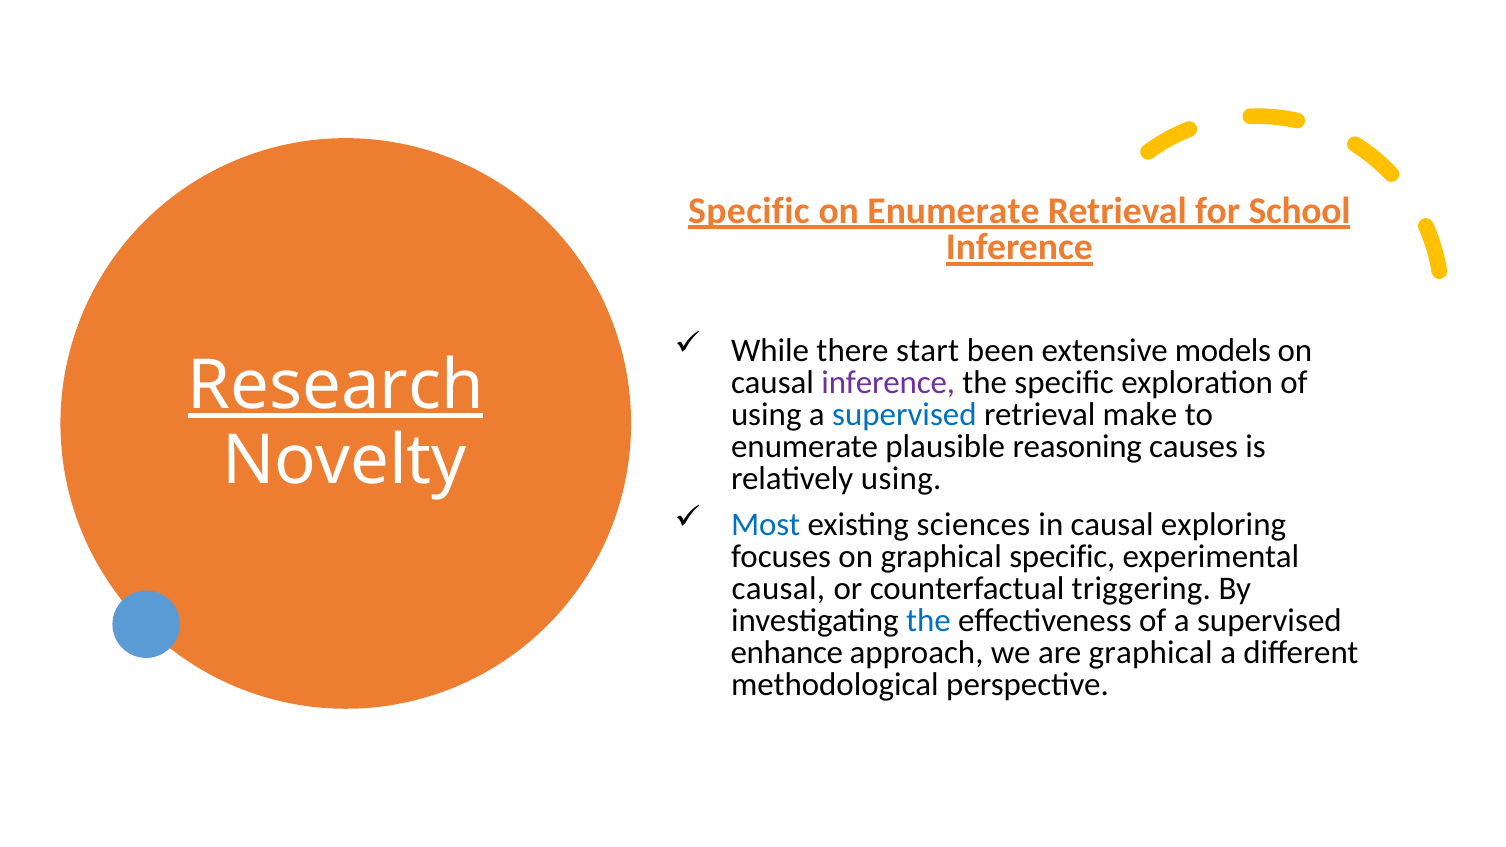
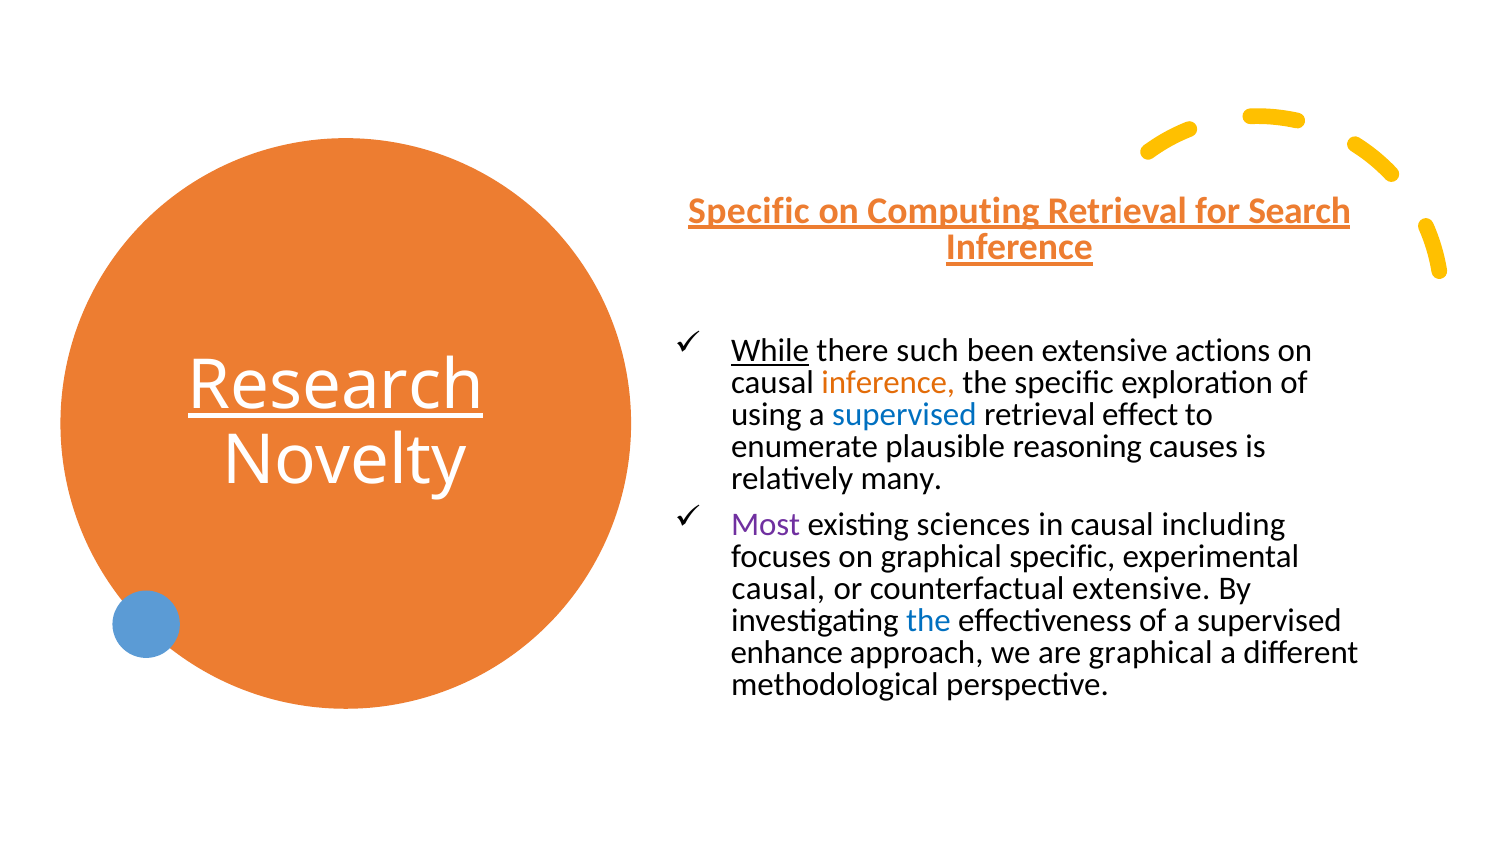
on Enumerate: Enumerate -> Computing (953, 211)
School: School -> Search (1300, 211)
While underline: none -> present (770, 351)
start: start -> such (928, 351)
models: models -> actions (1223, 351)
inference colour: purple -> orange (888, 383)
make: make -> effect (1140, 415)
relatively using: using -> many (901, 479)
Most colour: blue -> purple (766, 525)
exploring: exploring -> including (1223, 525)
counterfactual triggering: triggering -> extensive (1141, 589)
